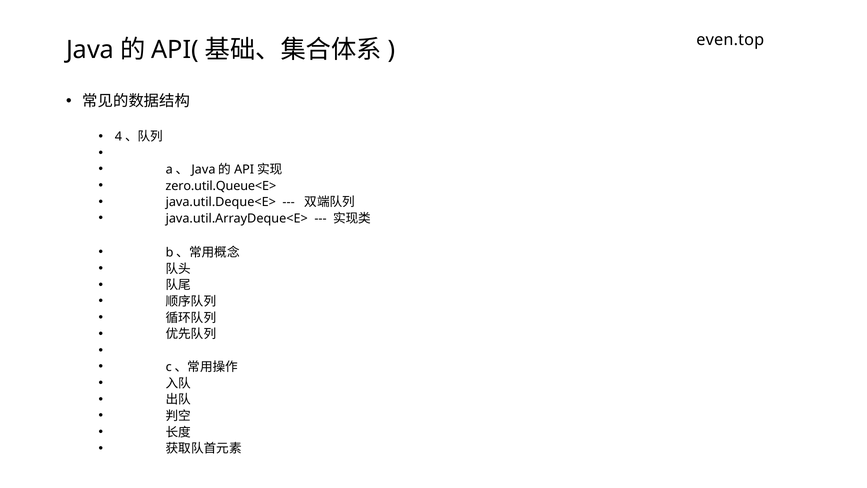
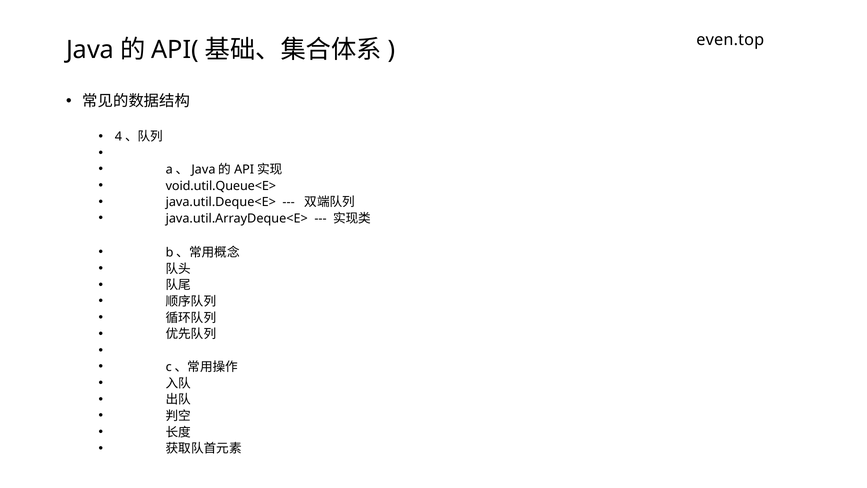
zero.util.Queue<E>: zero.util.Queue<E> -> void.util.Queue<E> (221, 186)
